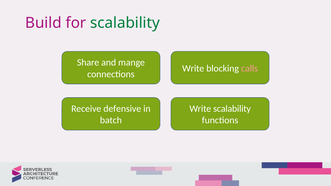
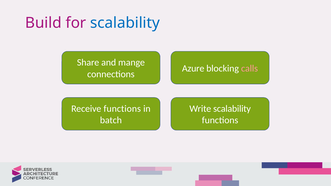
scalability colour: green -> blue (125, 23)
Write: Write -> Azure (193, 68)
Receive defensive: defensive -> functions (122, 109)
